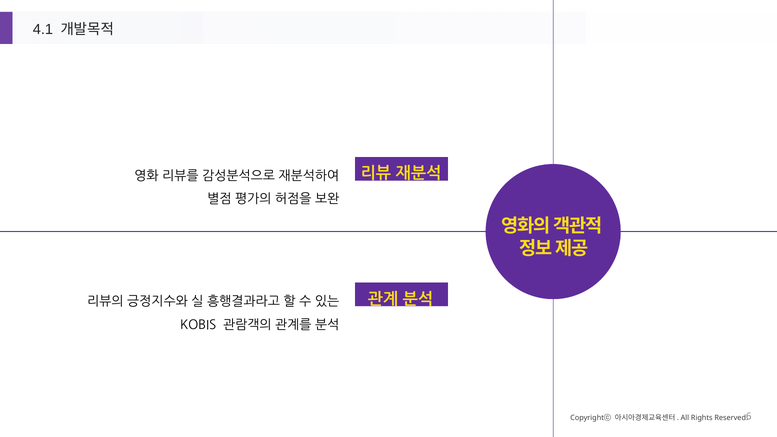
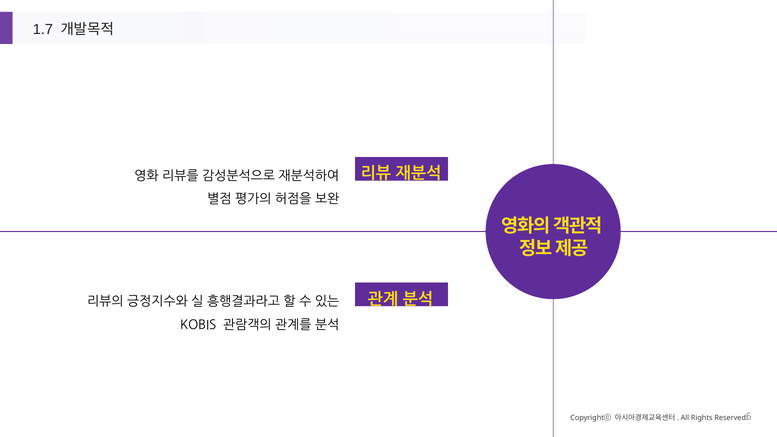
4.1: 4.1 -> 1.7 (43, 30)
